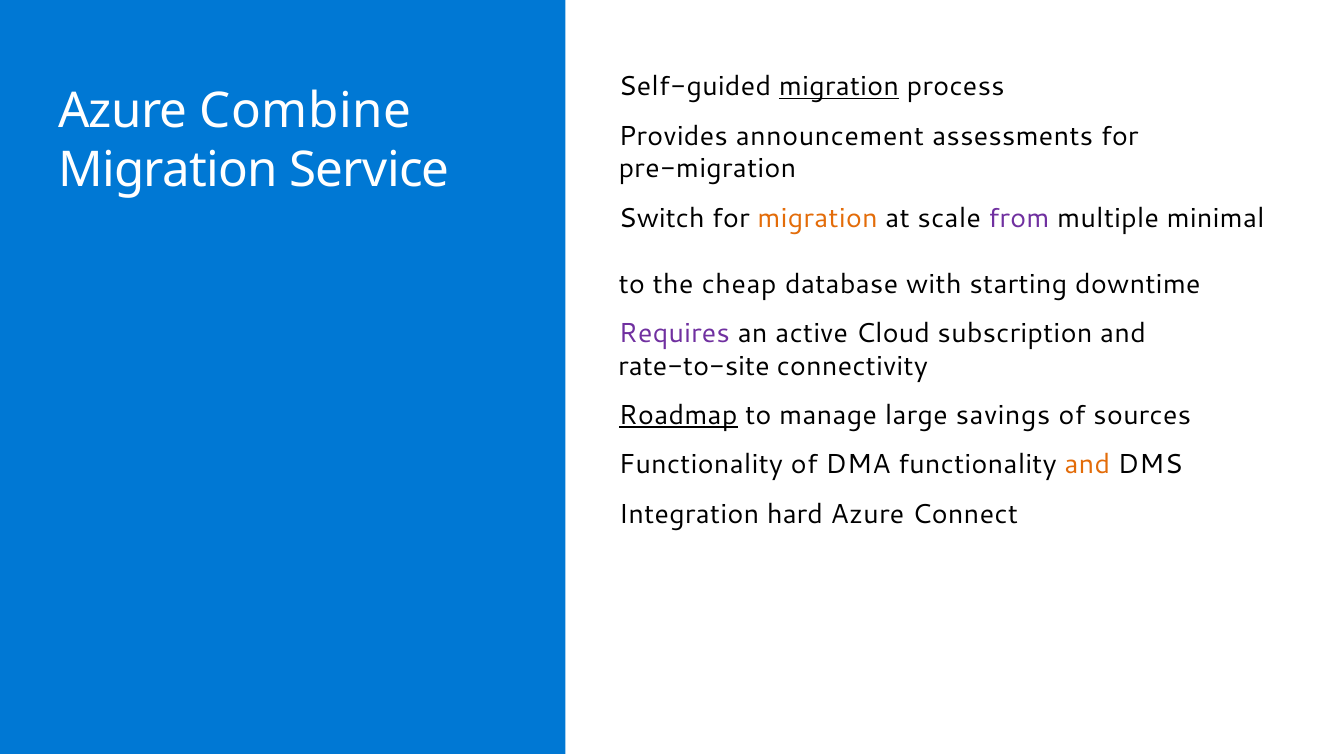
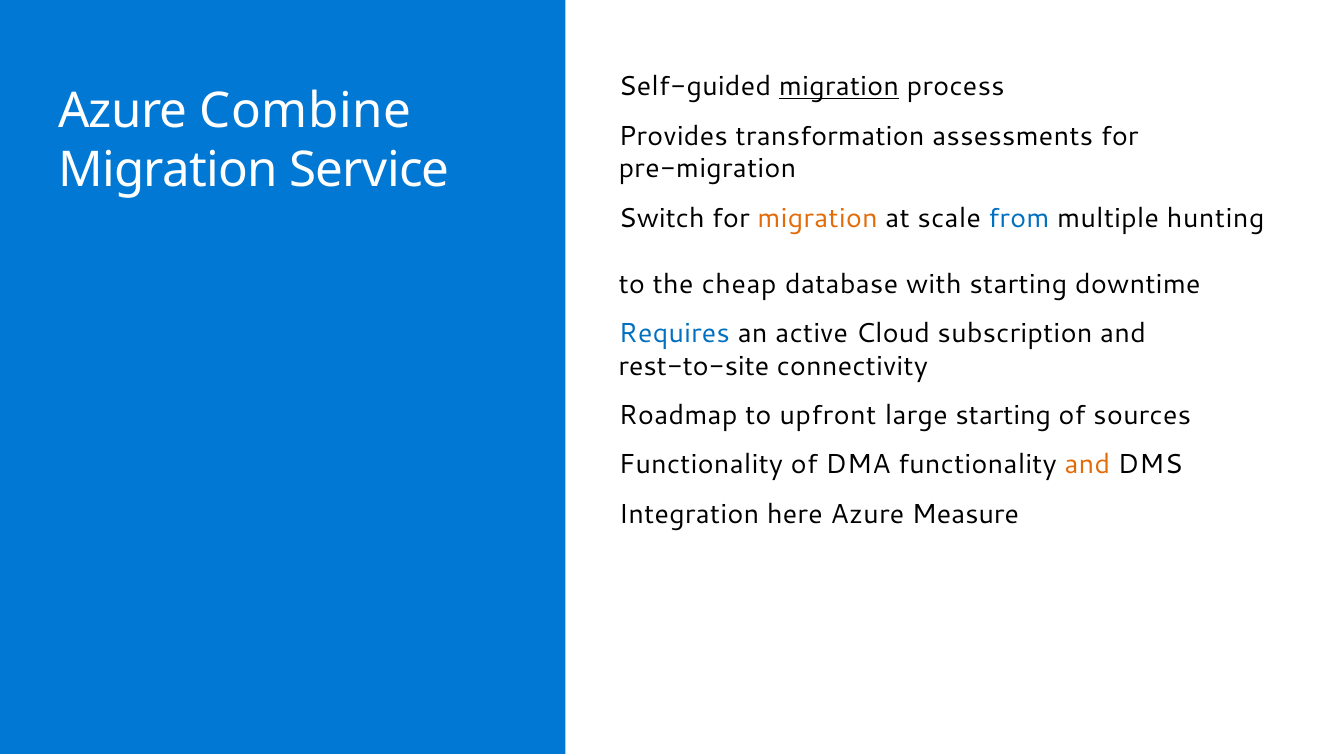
announcement: announcement -> transformation (830, 136)
from colour: purple -> blue (1019, 218)
minimal: minimal -> hunting (1216, 218)
Requires colour: purple -> blue (674, 333)
rate-to-site: rate-to-site -> rest-to-site (694, 366)
Roadmap underline: present -> none (678, 416)
manage: manage -> upfront (828, 416)
large savings: savings -> starting (1003, 416)
hard: hard -> here (795, 514)
Connect: Connect -> Measure (965, 514)
